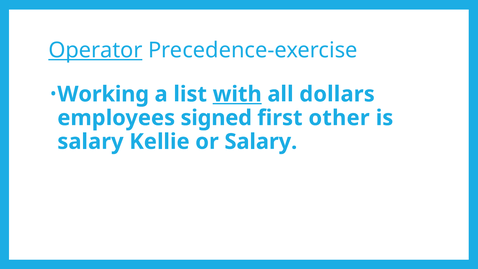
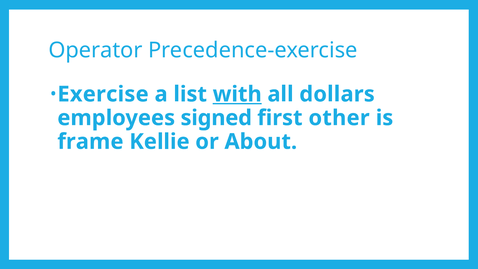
Operator underline: present -> none (95, 50)
Working: Working -> Exercise (103, 94)
salary: salary -> frame (90, 142)
or Salary: Salary -> About (261, 142)
